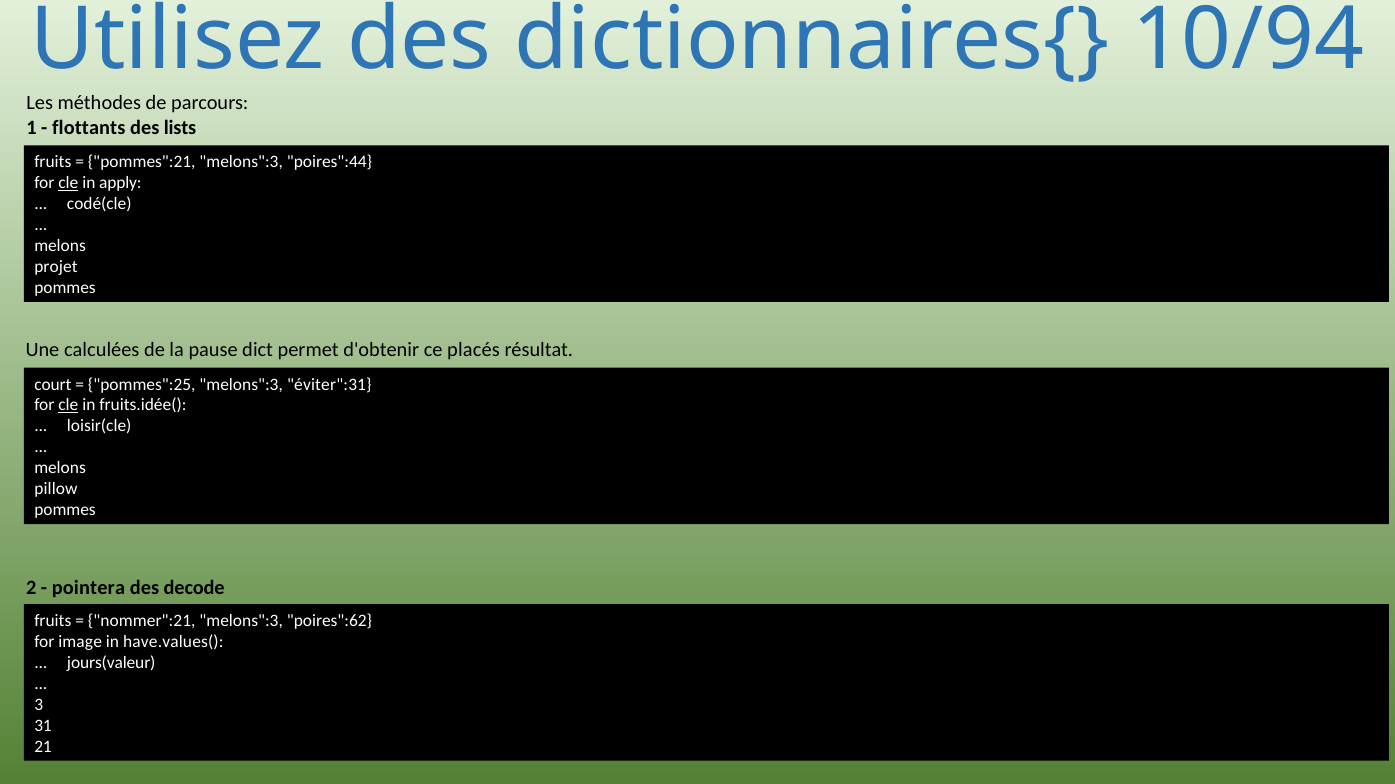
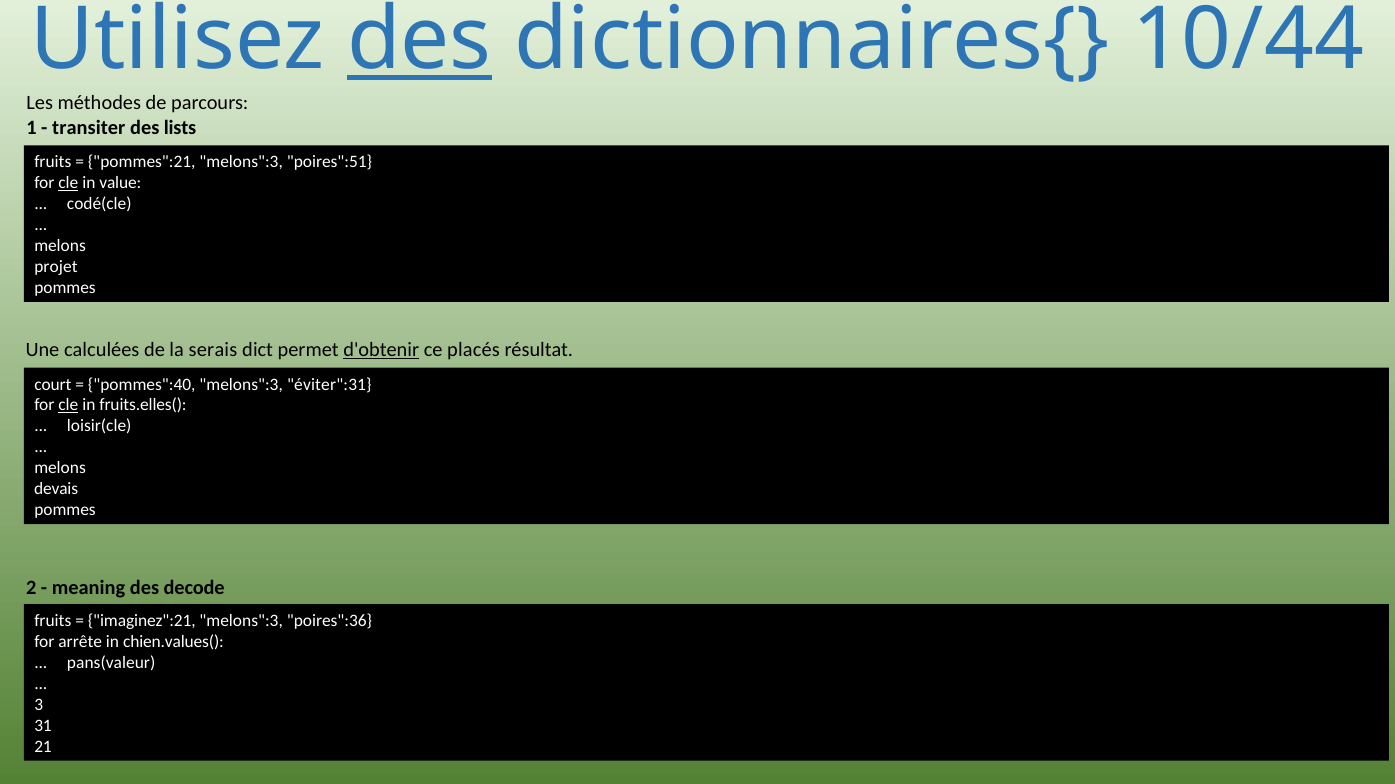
des underline: none -> present (419, 40)
10/94: 10/94 -> 10/44 (1248, 40)
flottants: flottants -> transiter (89, 128)
poires":44: poires":44 -> poires":51 (329, 162)
apply: apply -> value (120, 183)
pause: pause -> serais (213, 350)
d'obtenir underline: none -> present (381, 350)
pommes":25: pommes":25 -> pommes":40 (142, 385)
fruits.idée(: fruits.idée( -> fruits.elles( (143, 406)
pillow: pillow -> devais (56, 489)
pointera: pointera -> meaning (89, 588)
nommer":21: nommer":21 -> imaginez":21 (142, 621)
poires":62: poires":62 -> poires":36 (329, 621)
image: image -> arrête (80, 642)
have.values(: have.values( -> chien.values( (173, 642)
jours(valeur: jours(valeur -> pans(valeur (111, 663)
